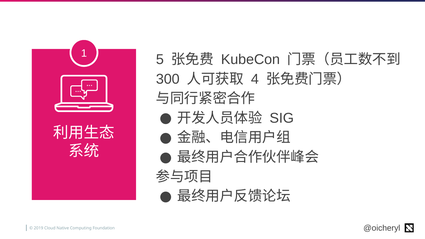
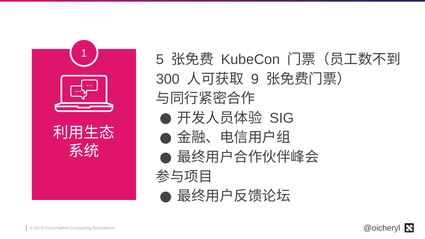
4: 4 -> 9 (255, 79)
